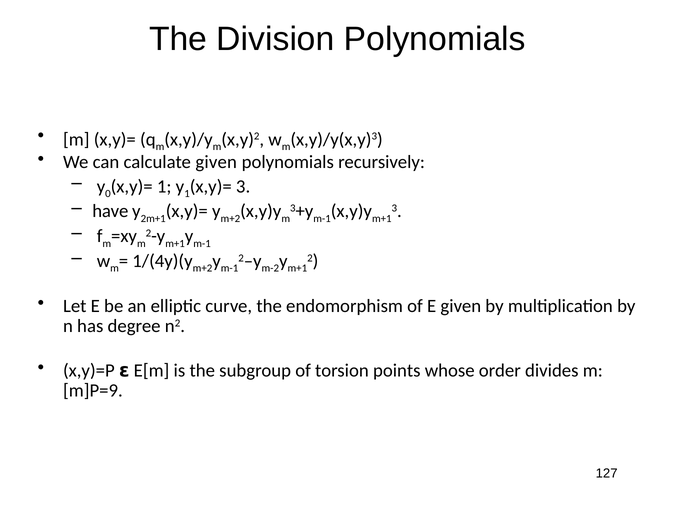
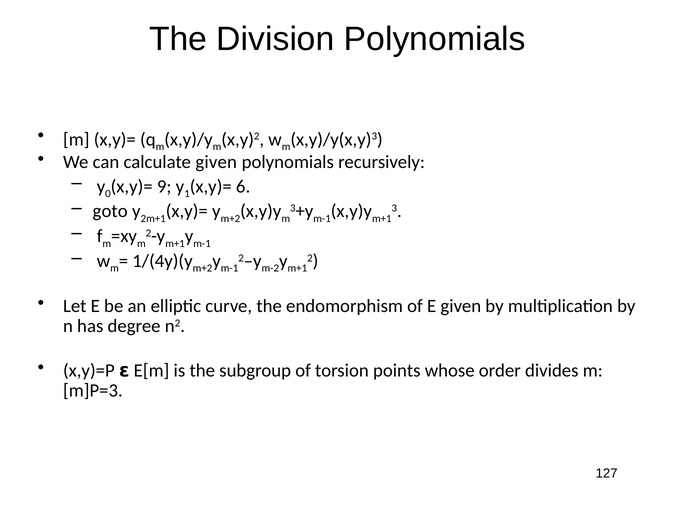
x,y)= 1: 1 -> 9 (164, 186)
x,y)= 3: 3 -> 6 (243, 186)
have: have -> goto (110, 211)
m]P=9: m]P=9 -> m]P=3 (93, 391)
